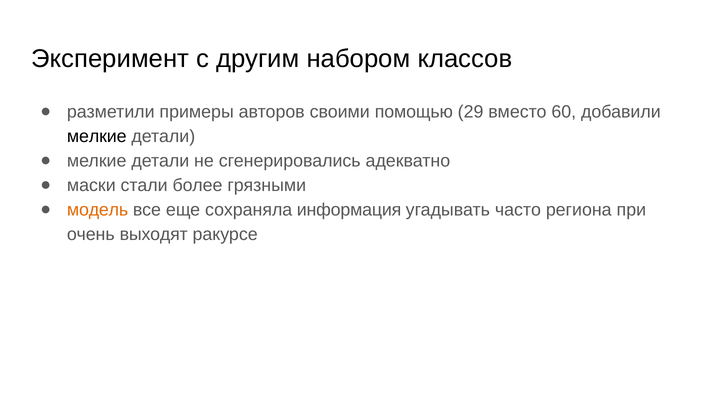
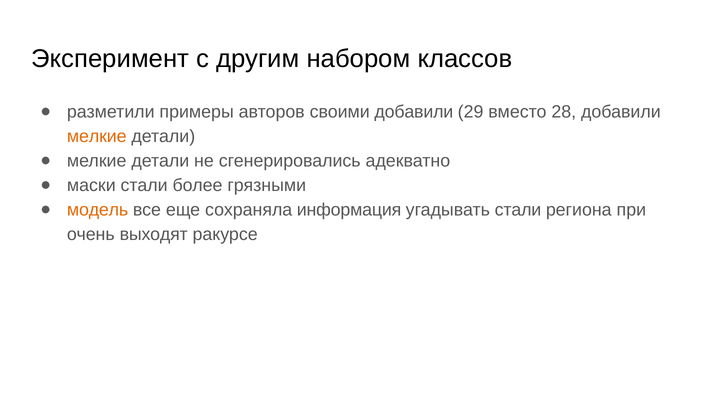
своими помощью: помощью -> добавили (414, 112)
60: 60 -> 28 (564, 112)
мелкие colour: black -> orange (97, 137)
угадывать часто: часто -> стали (518, 210)
